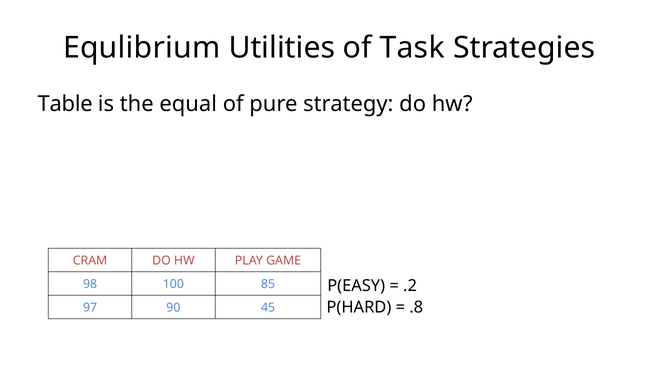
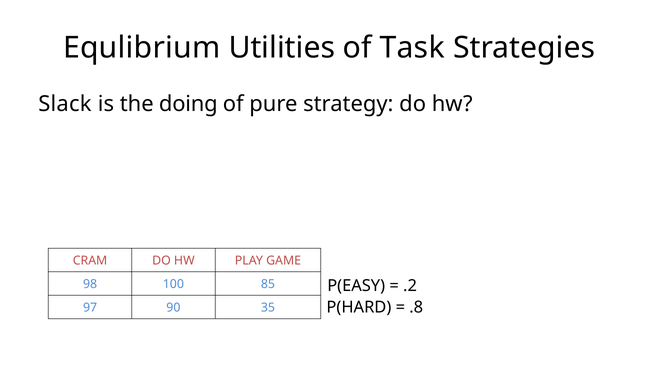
Table: Table -> Slack (65, 104)
equal: equal -> doing (188, 104)
45: 45 -> 35 (268, 307)
